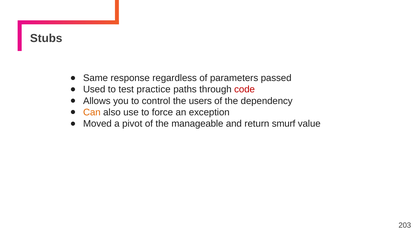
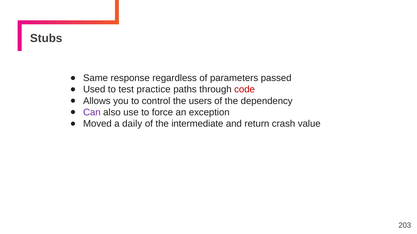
Can colour: orange -> purple (92, 113)
pivot: pivot -> daily (132, 124)
manageable: manageable -> intermediate (197, 124)
smurf: smurf -> crash (284, 124)
